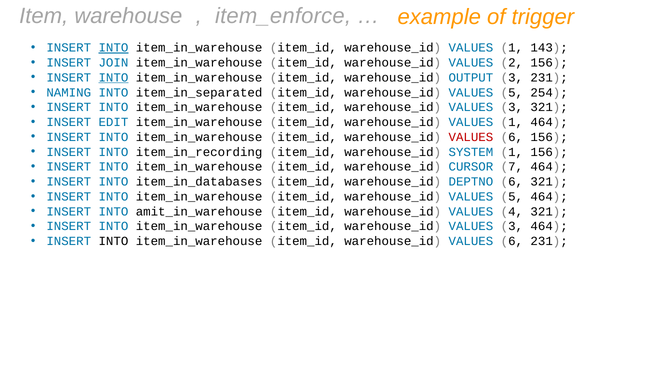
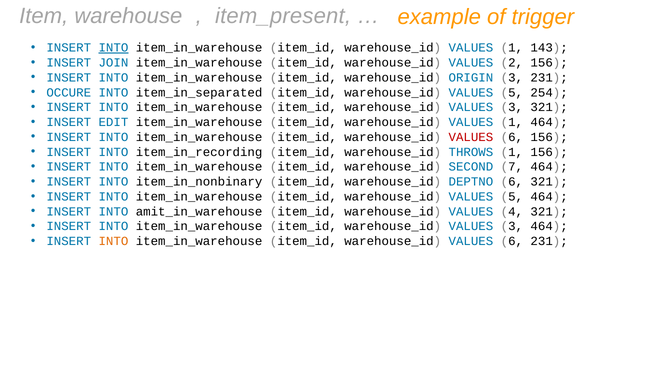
item_enforce: item_enforce -> item_present (283, 16)
INTO underline: present -> none (113, 78)
OUTPUT: OUTPUT -> ORIGIN (471, 78)
NAMING: NAMING -> OCCURE (69, 93)
SYSTEM: SYSTEM -> THROWS (471, 152)
CURSOR: CURSOR -> SECOND (471, 167)
item_in_databases: item_in_databases -> item_in_nonbinary (199, 182)
INTO colour: black -> orange (113, 241)
